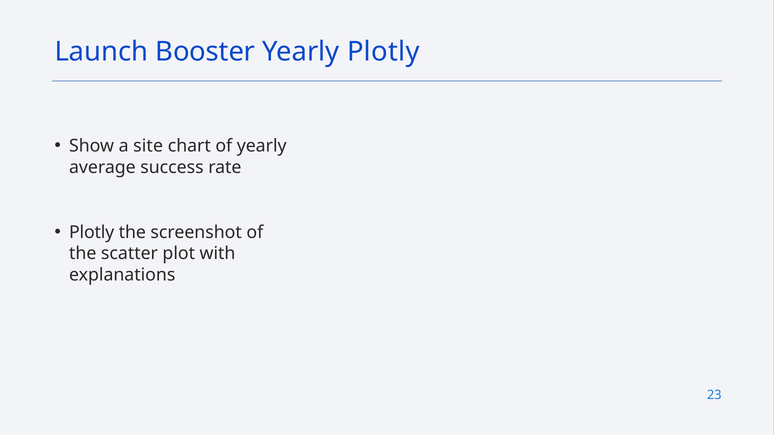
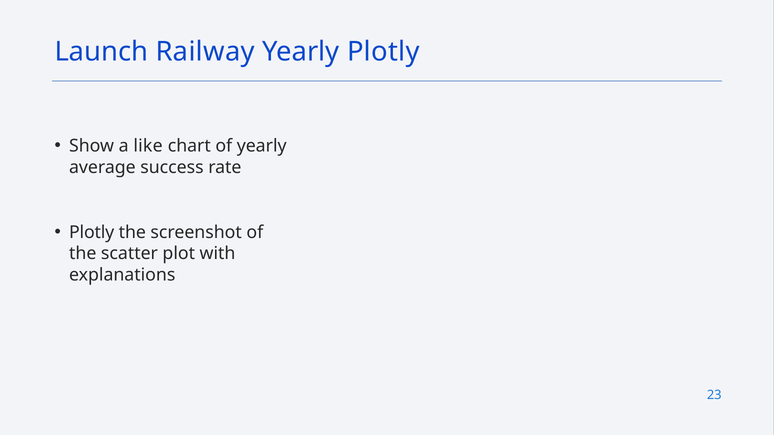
Booster: Booster -> Railway (205, 52)
site: site -> like (148, 146)
